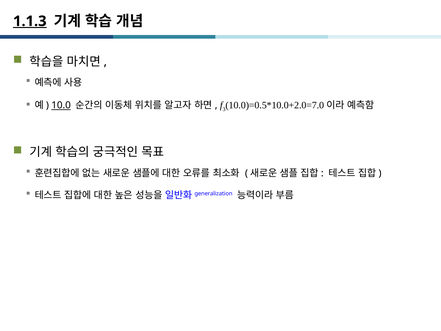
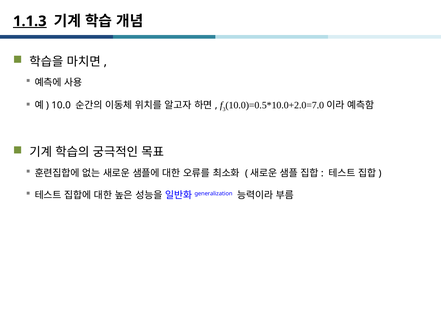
10.0 underline: present -> none (61, 105)
